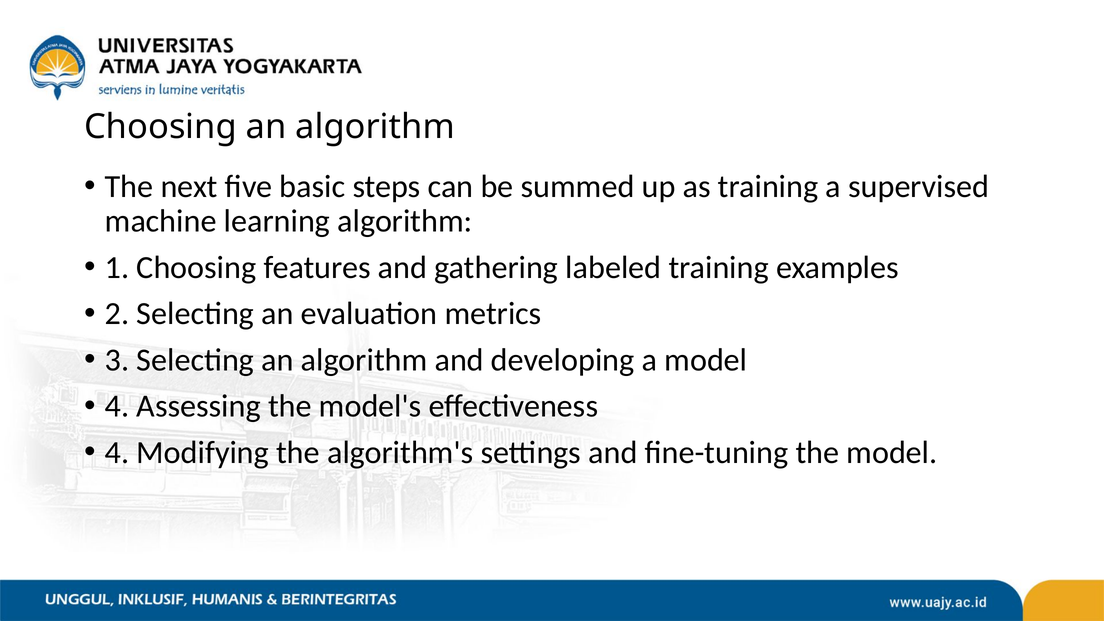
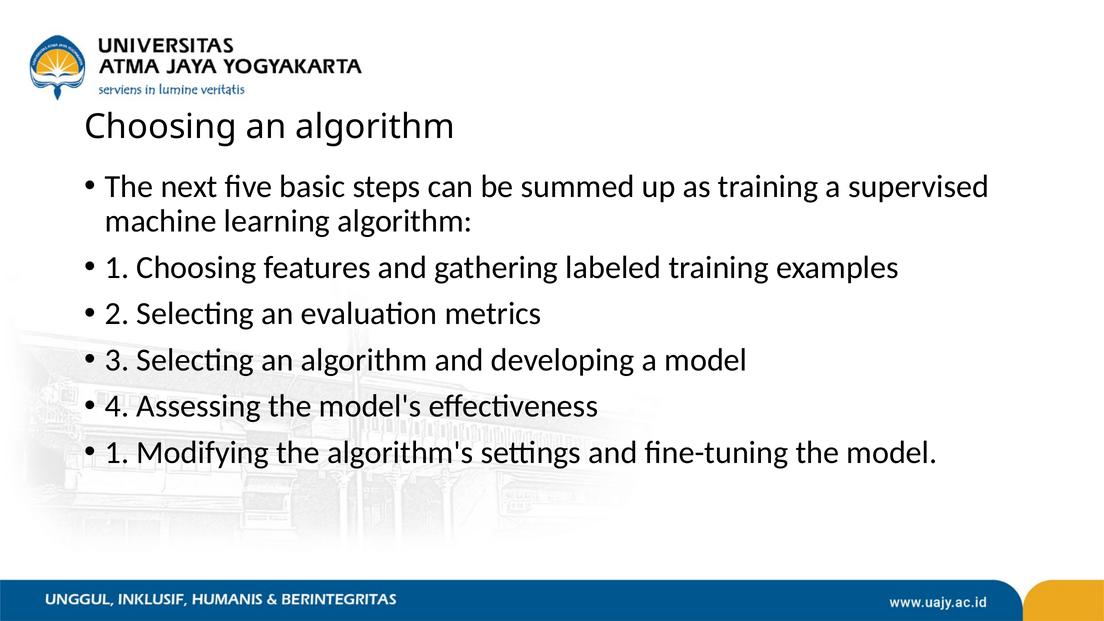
4: 4 -> 1 (117, 452)
